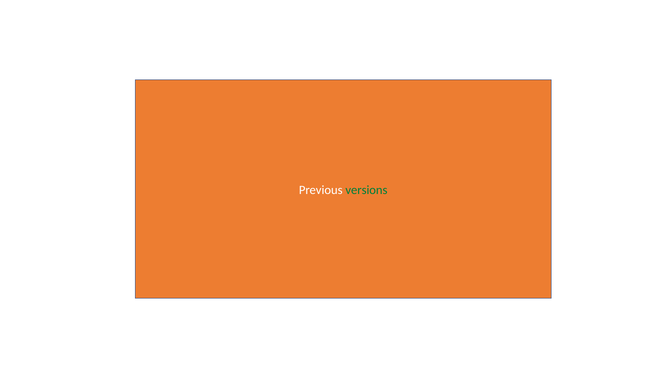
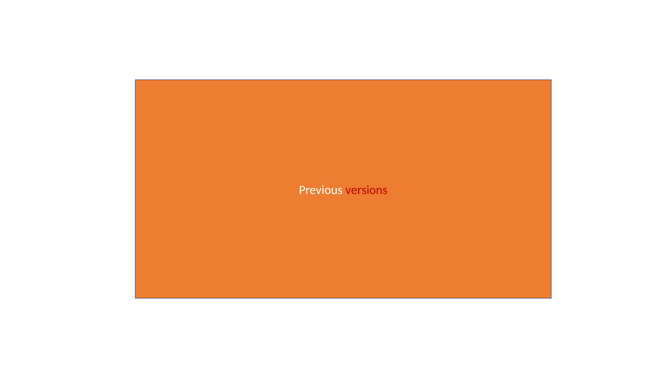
versions colour: green -> red (366, 190)
